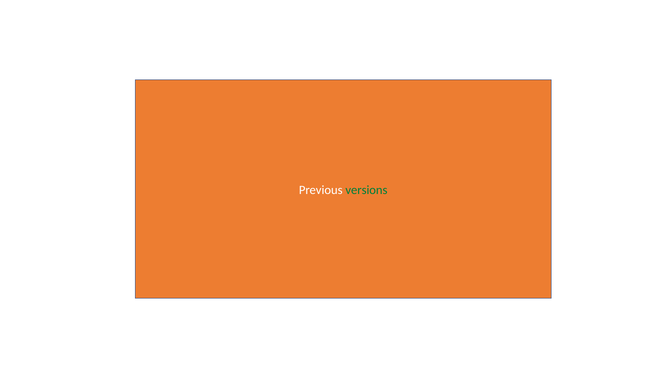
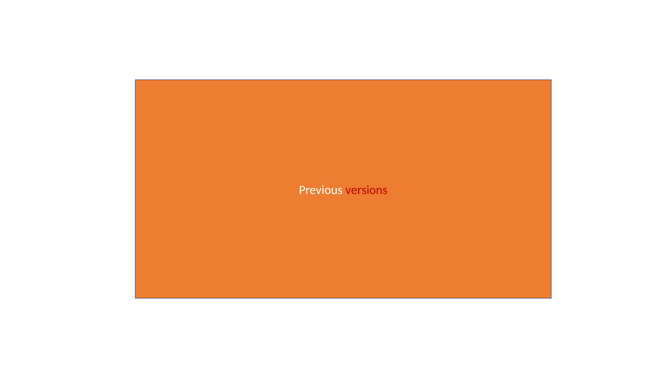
versions colour: green -> red (366, 190)
